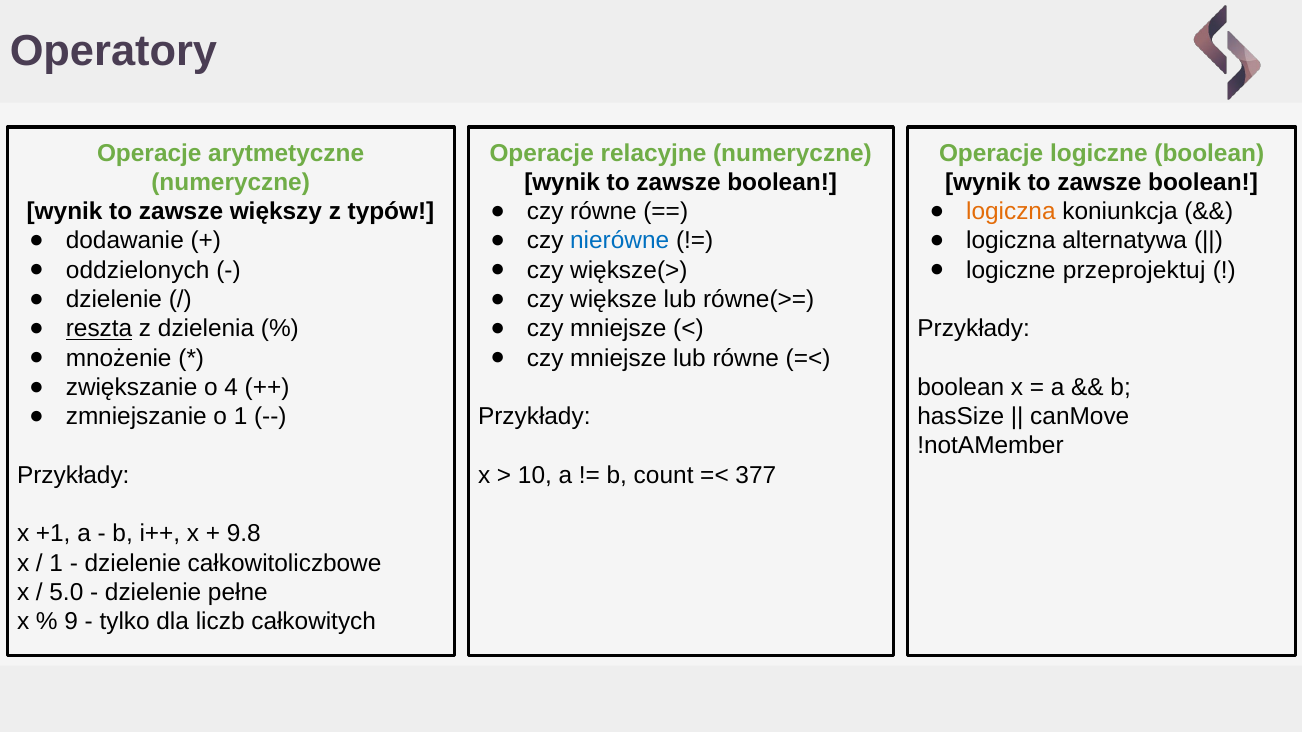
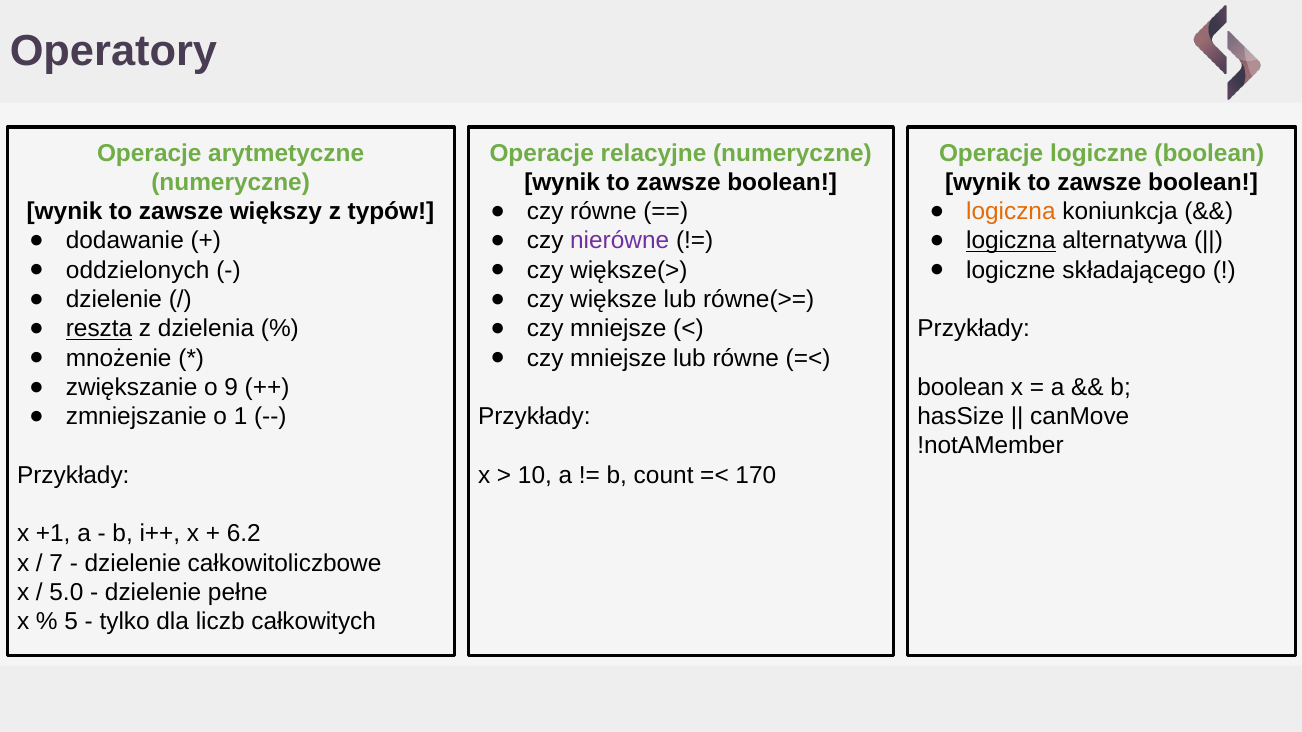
nierówne colour: blue -> purple (620, 241)
logiczna underline: none -> present (1011, 241)
przeprojektuj: przeprojektuj -> składającego (1134, 270)
4: 4 -> 9 (231, 388)
377: 377 -> 170 (756, 475)
9.8: 9.8 -> 6.2 (244, 534)
1: 1 -> 7 (56, 563)
9: 9 -> 5 (71, 622)
